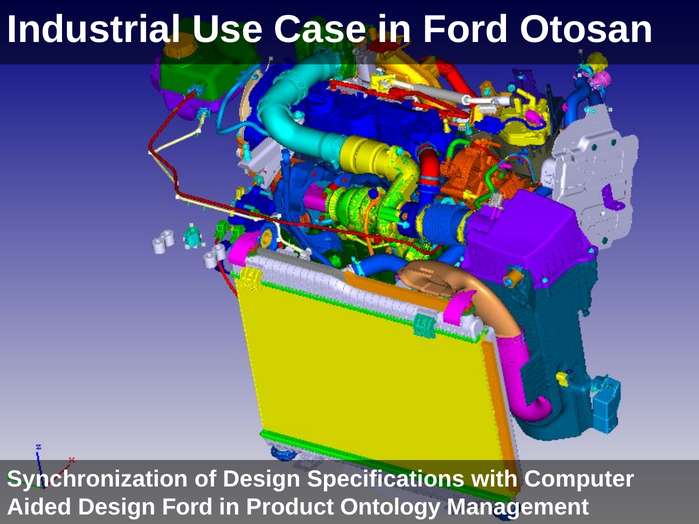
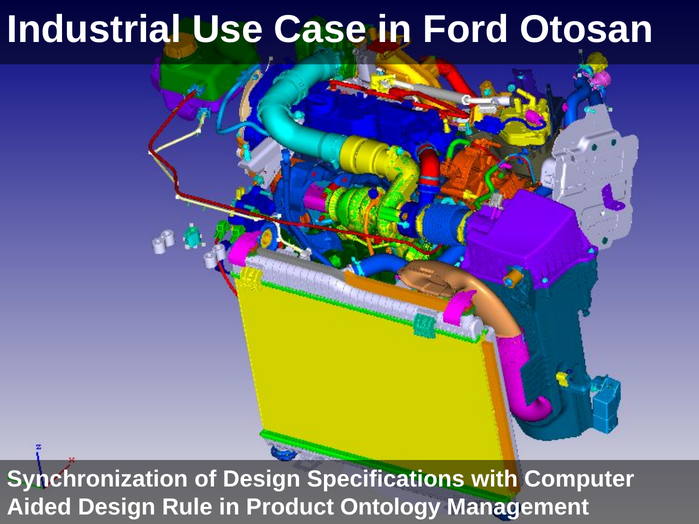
Design Ford: Ford -> Rule (187, 507)
